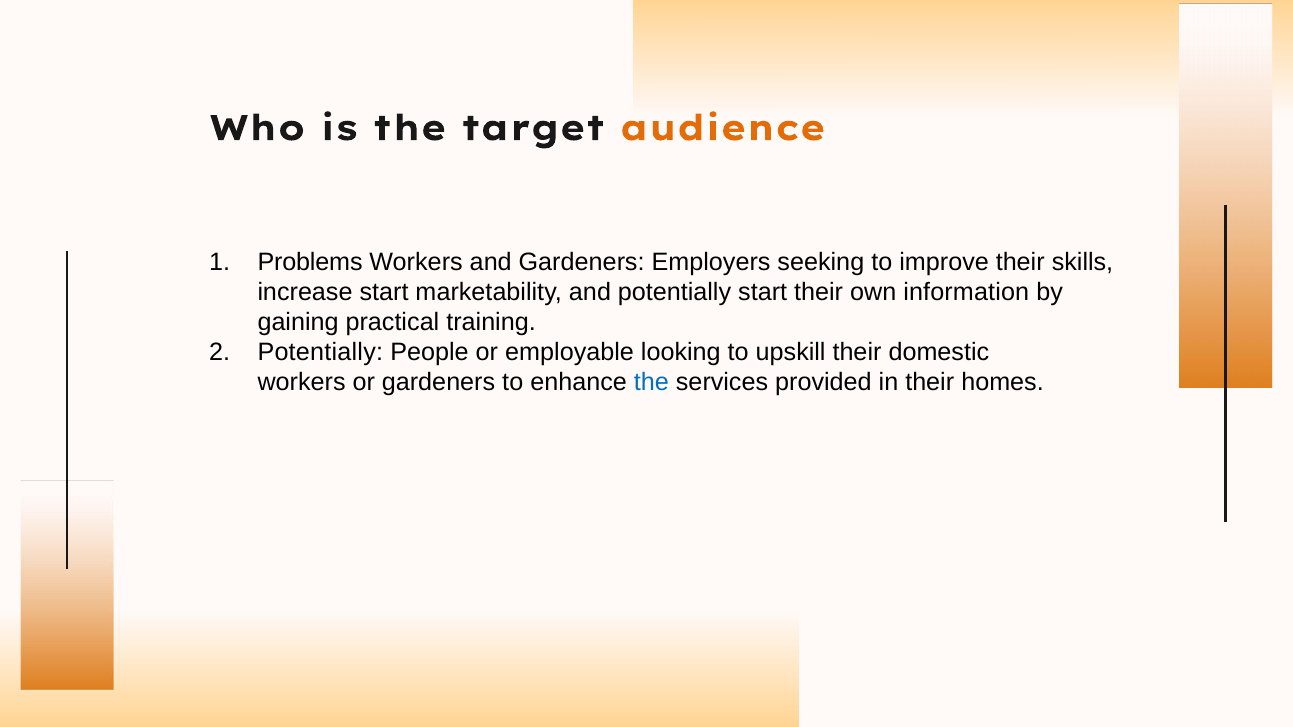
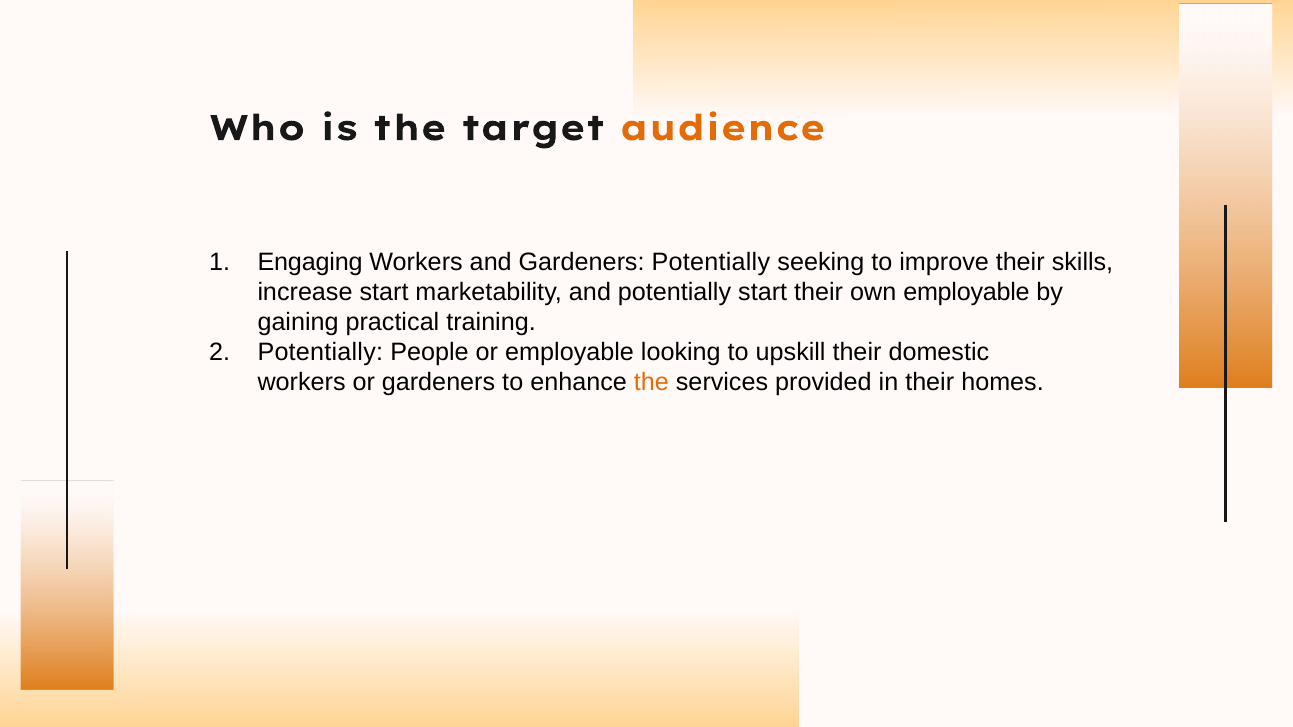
Problems: Problems -> Engaging (310, 262)
Gardeners Employers: Employers -> Potentially (711, 262)
own information: information -> employable (966, 292)
the colour: blue -> orange (651, 383)
